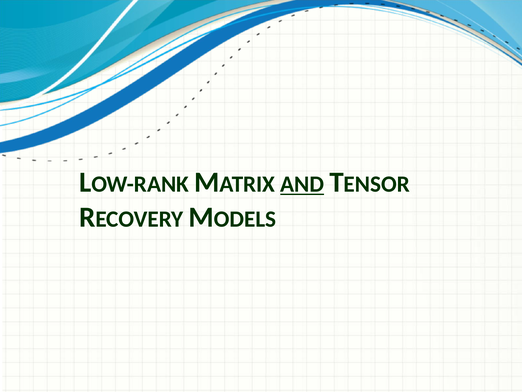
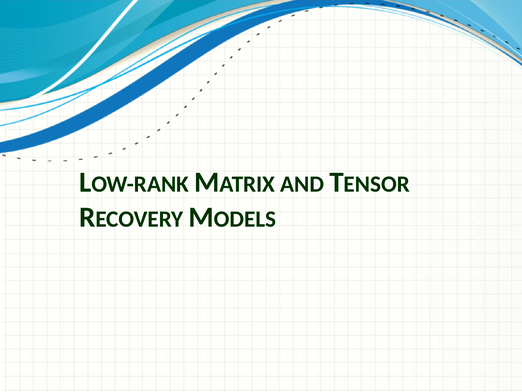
AND underline: present -> none (302, 184)
